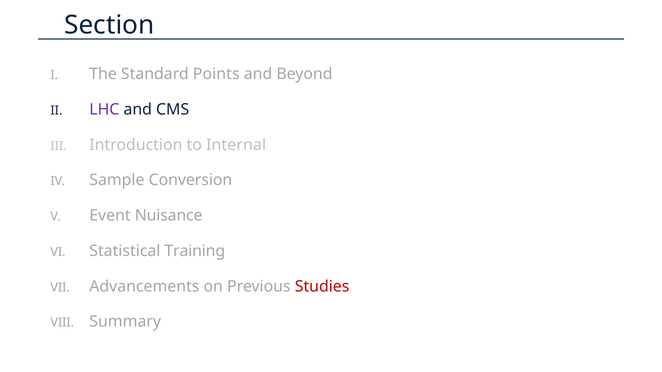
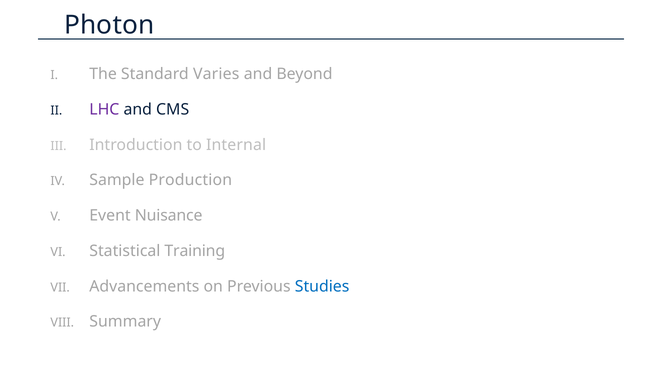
Section: Section -> Photon (109, 25)
Points: Points -> Varies (216, 74)
Conversion: Conversion -> Production (190, 180)
Studies colour: red -> blue (322, 287)
